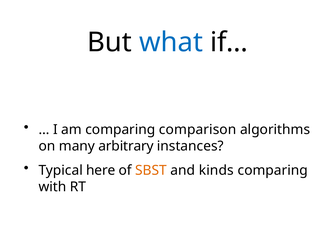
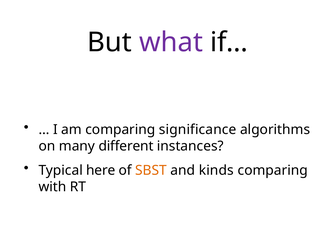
what colour: blue -> purple (171, 42)
comparison: comparison -> significance (198, 130)
arbitrary: arbitrary -> different (126, 146)
